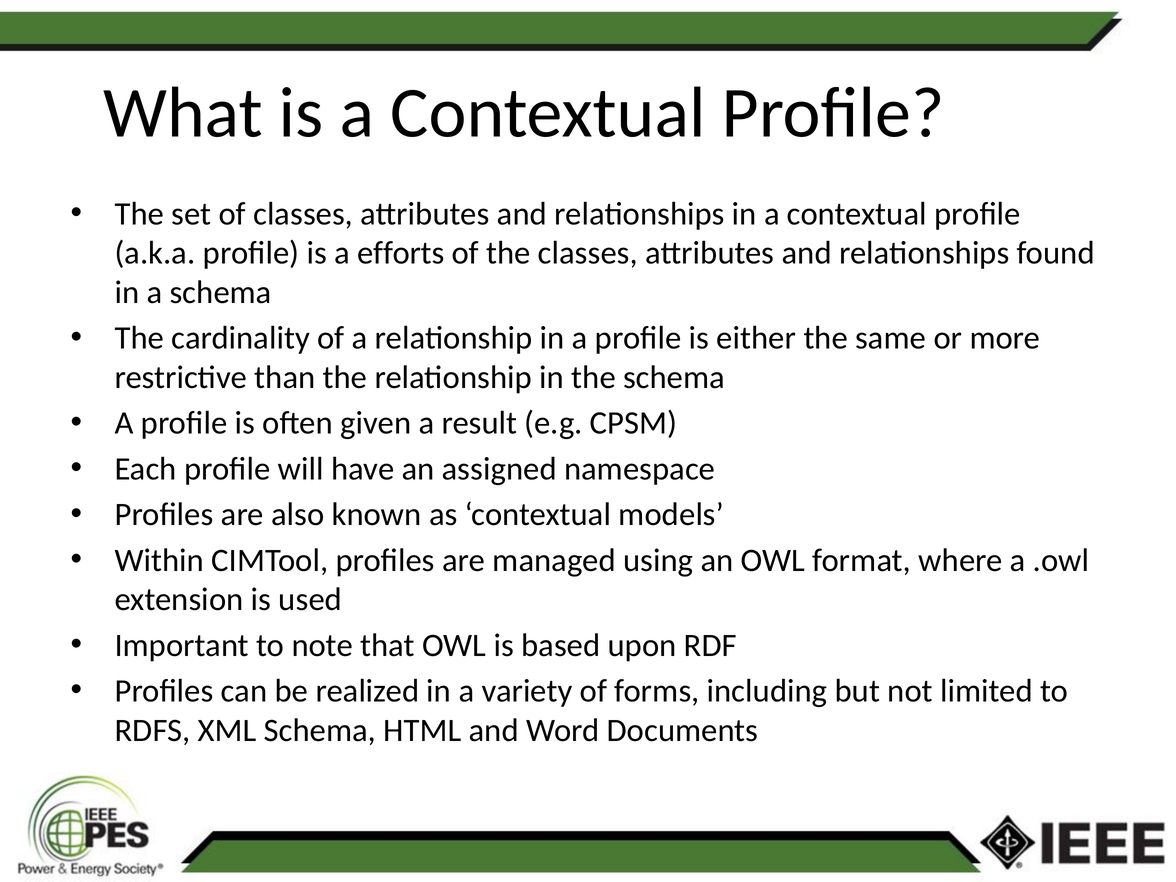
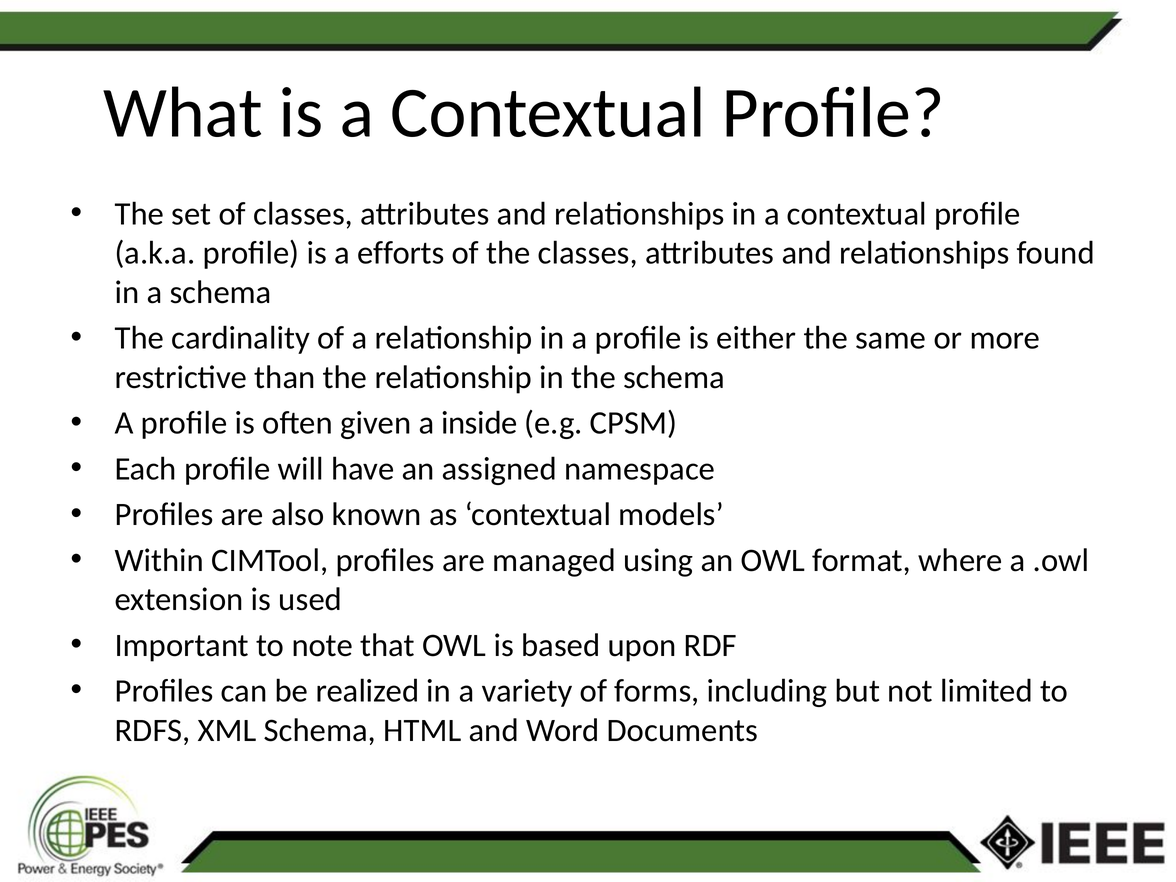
result: result -> inside (479, 423)
